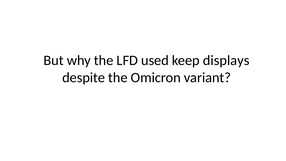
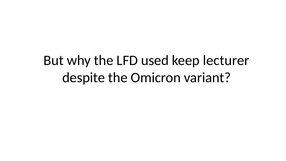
displays: displays -> lecturer (226, 60)
